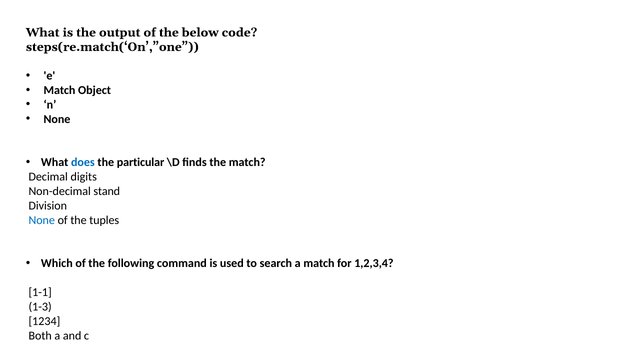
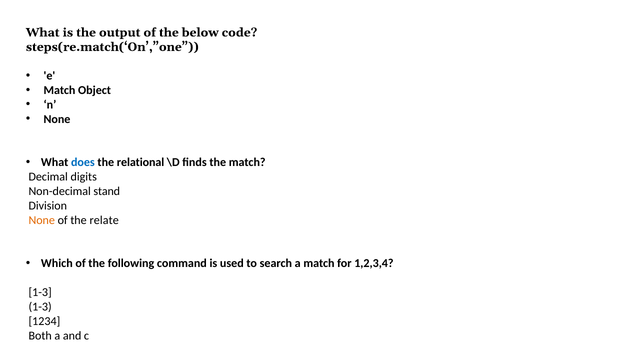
particular: particular -> relational (141, 162)
None colour: blue -> orange (42, 220)
tuples: tuples -> relate (104, 220)
1-1: 1-1 -> 1-3 (40, 292)
